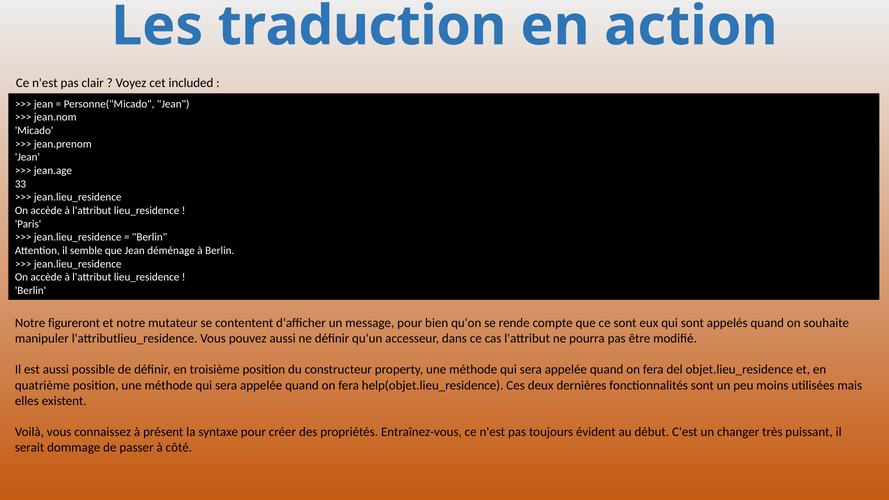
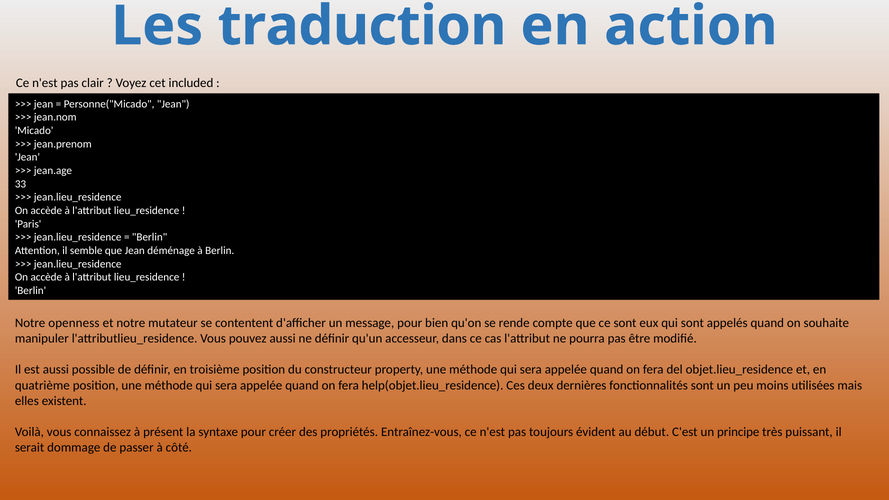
figureront: figureront -> openness (74, 323)
changer: changer -> principe (738, 432)
